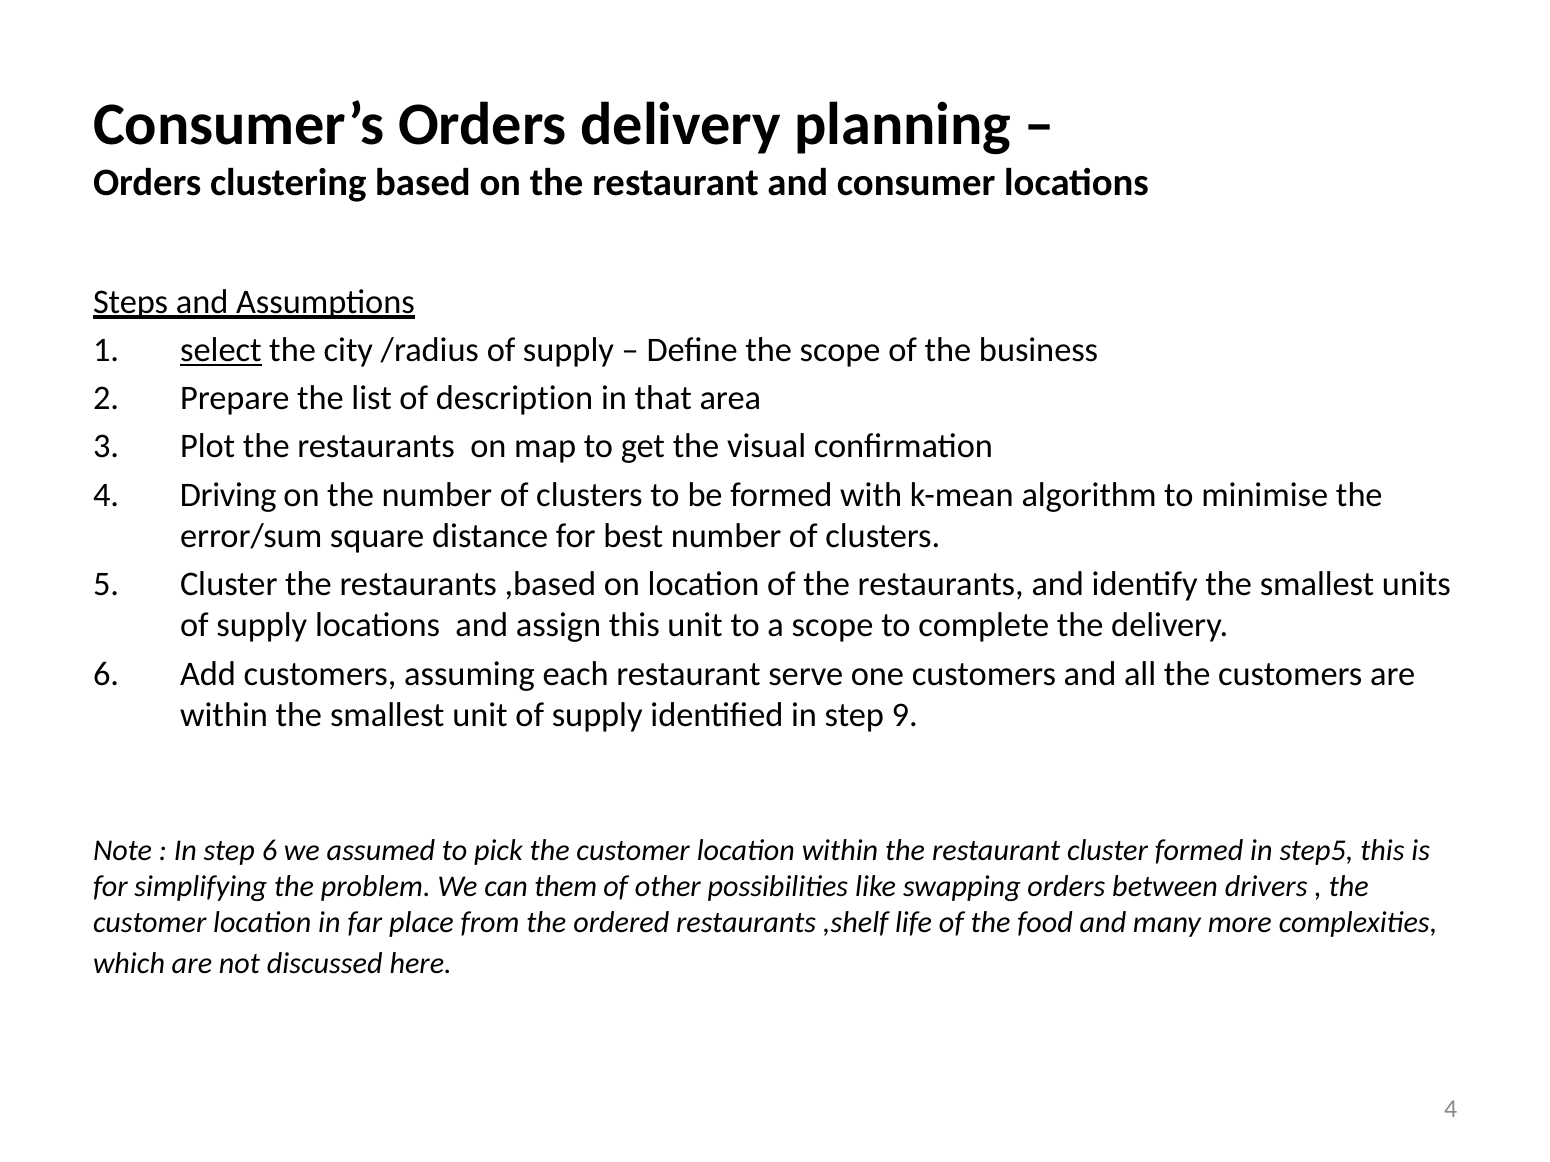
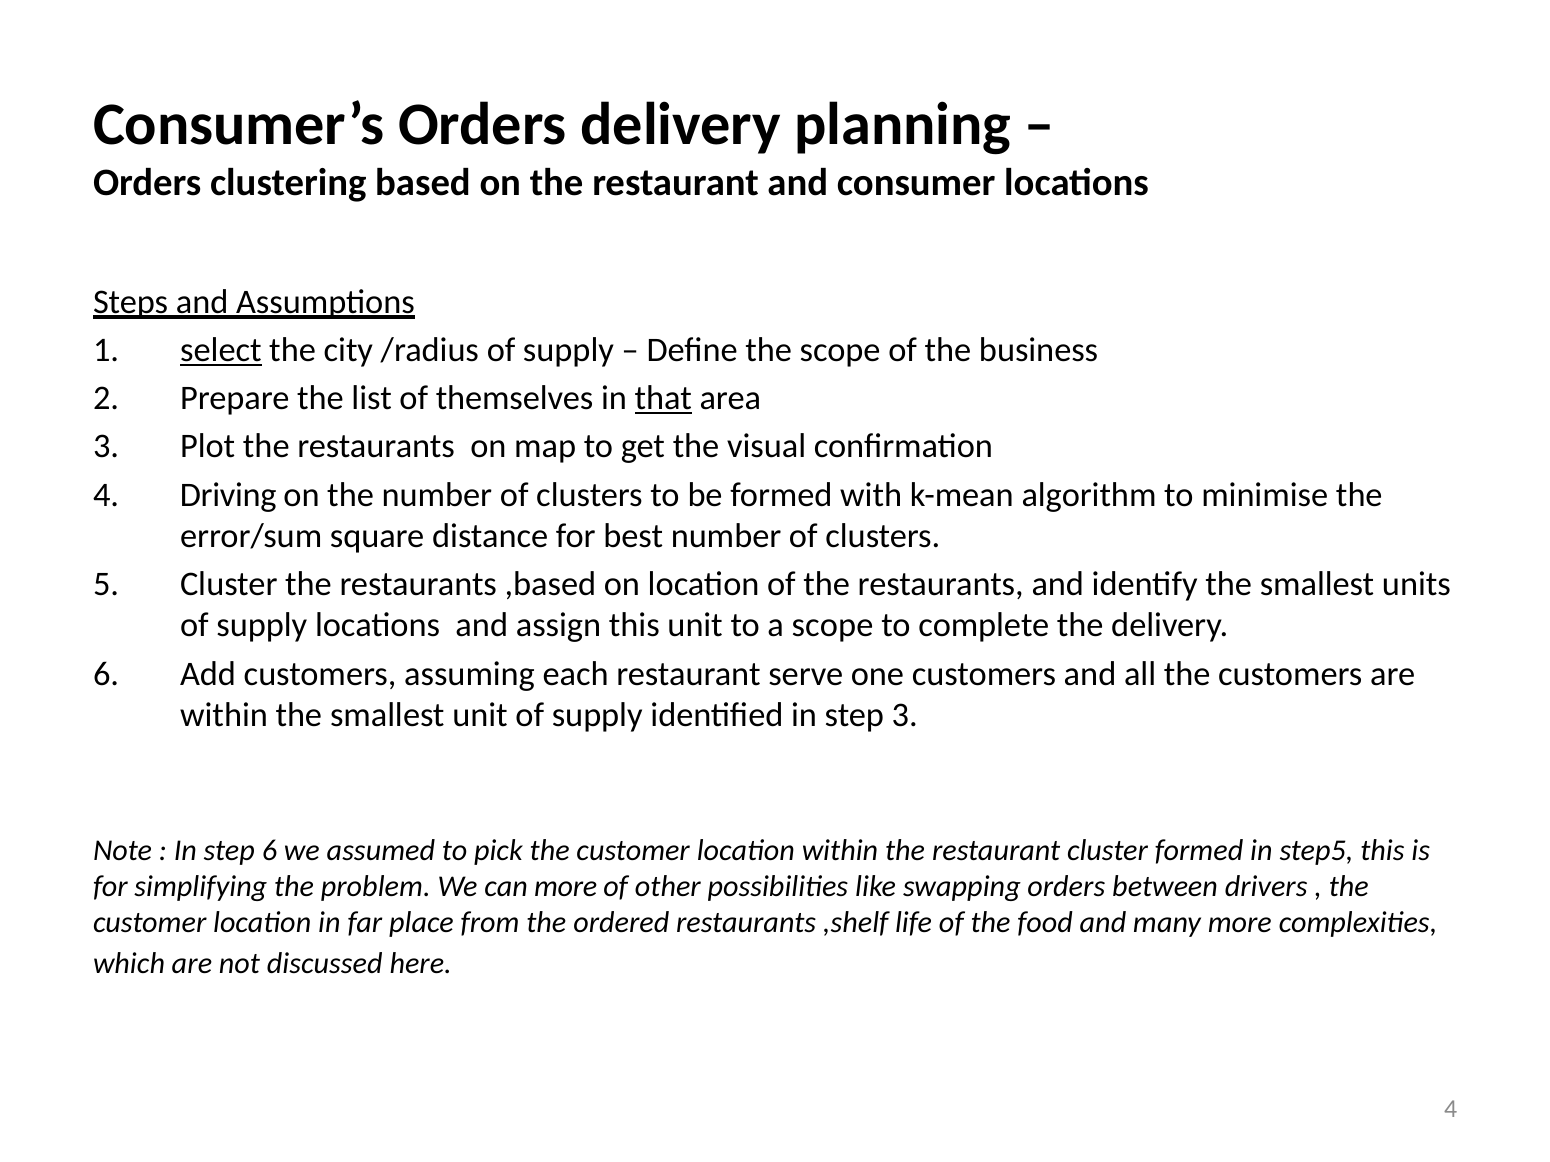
description: description -> themselves (515, 398)
that underline: none -> present (663, 398)
step 9: 9 -> 3 (905, 715)
can them: them -> more (566, 887)
